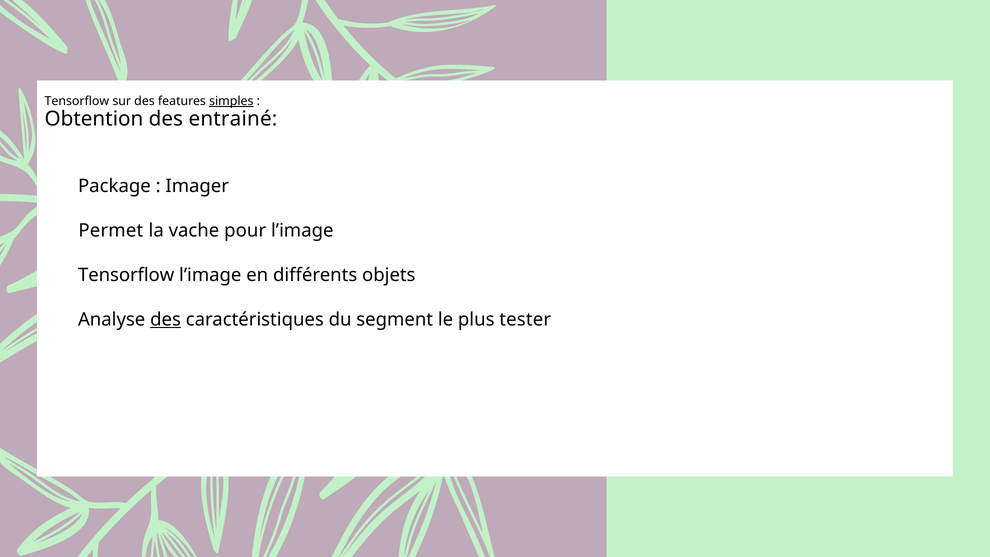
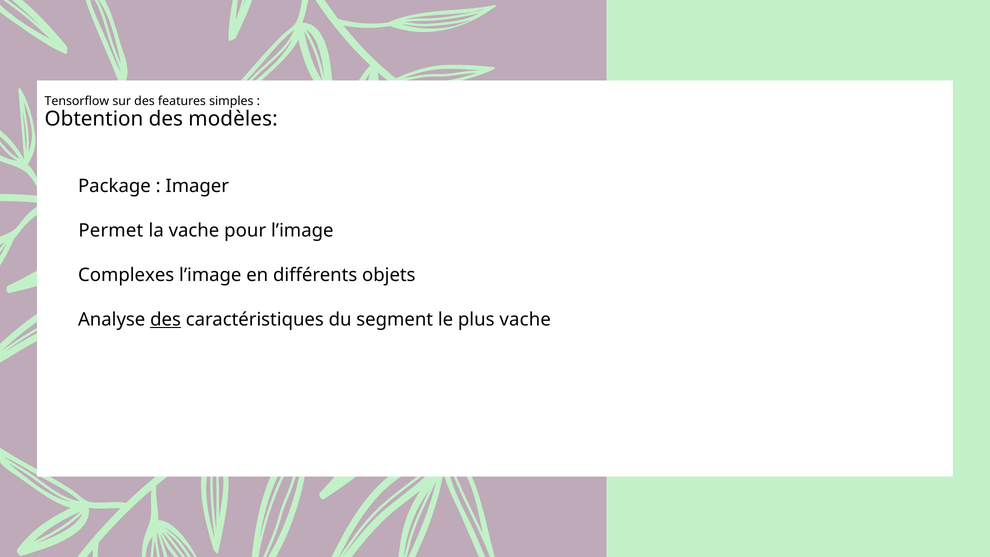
simples underline: present -> none (231, 101)
entrainé: entrainé -> modèles (233, 119)
Tensorflow: Tensorflow -> Complexes (126, 275)
plus tester: tester -> vache (525, 320)
